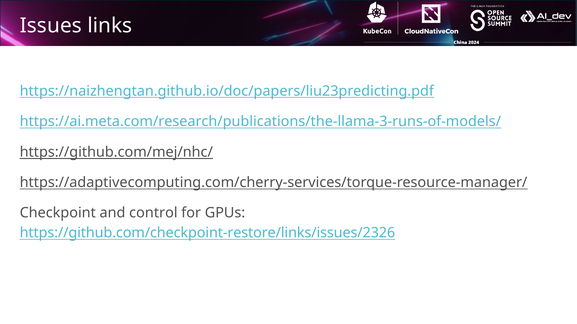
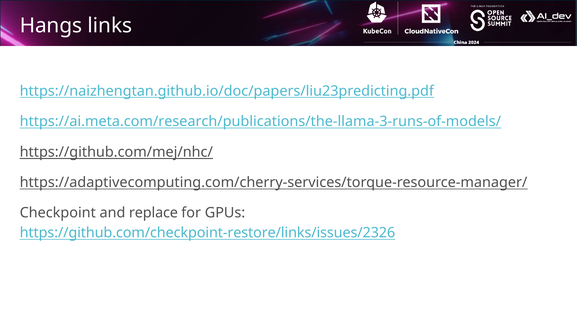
Issues: Issues -> Hangs (51, 26)
control: control -> replace (153, 213)
